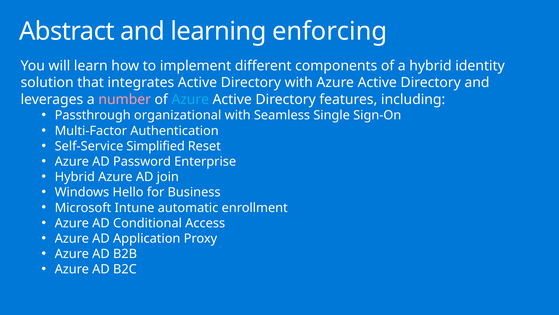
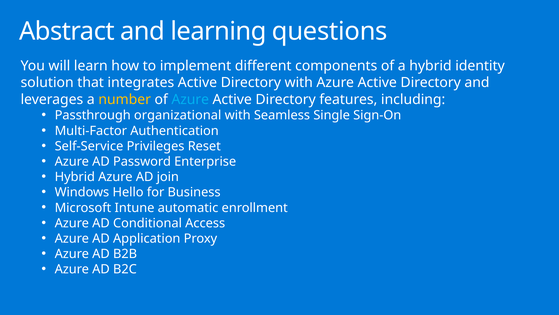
enforcing: enforcing -> questions (330, 31)
number colour: pink -> yellow (125, 99)
Simplified: Simplified -> Privileges (156, 146)
